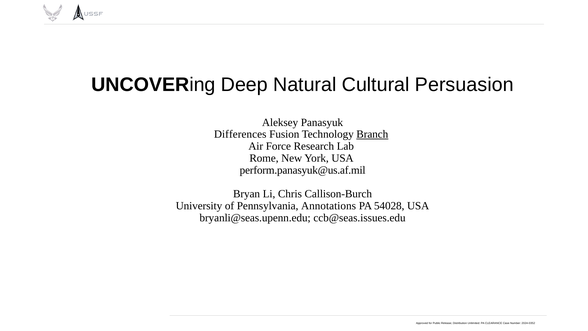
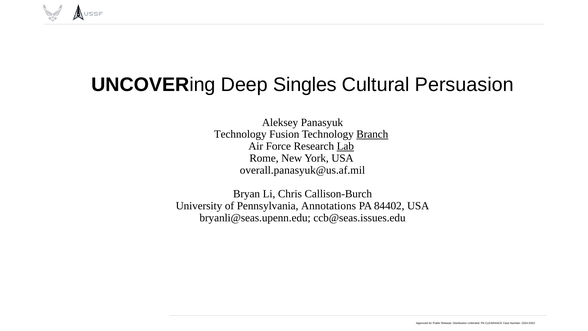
Natural: Natural -> Singles (305, 85)
Differences: Differences -> Technology (240, 134)
Lab underline: none -> present (345, 146)
perform.panasyuk@us.af.mil: perform.panasyuk@us.af.mil -> overall.panasyuk@us.af.mil (303, 170)
54028: 54028 -> 84402 (389, 206)
